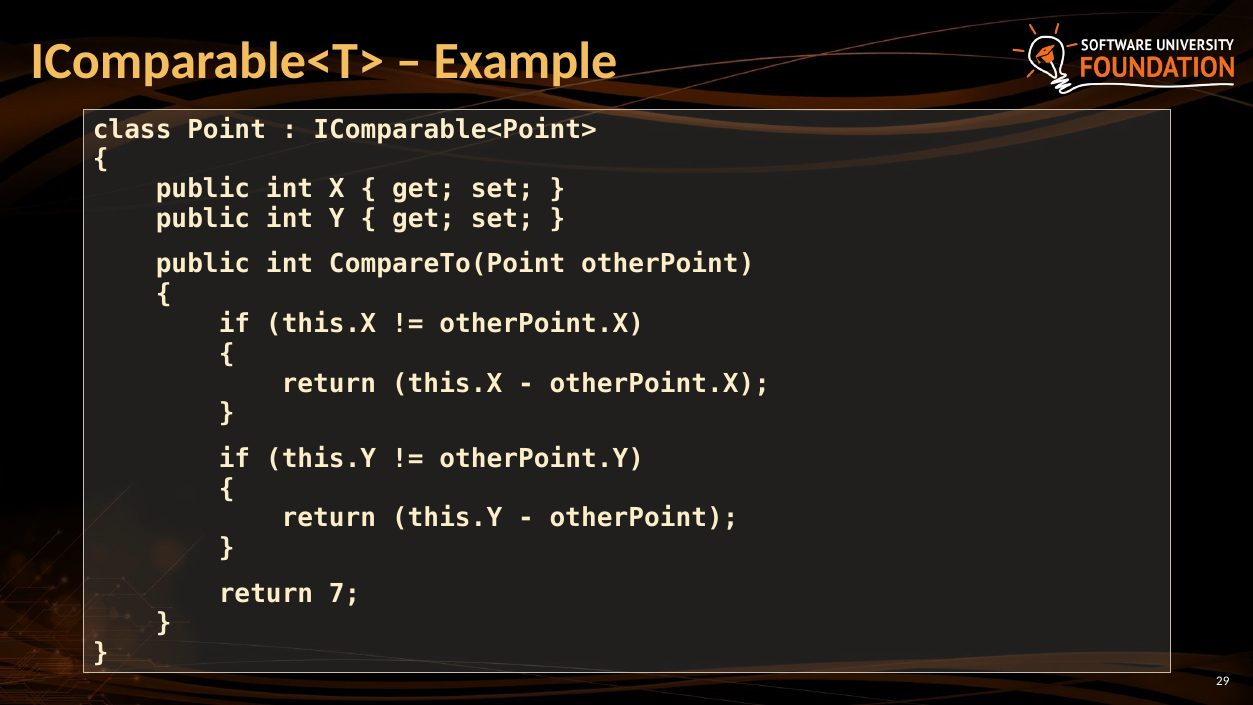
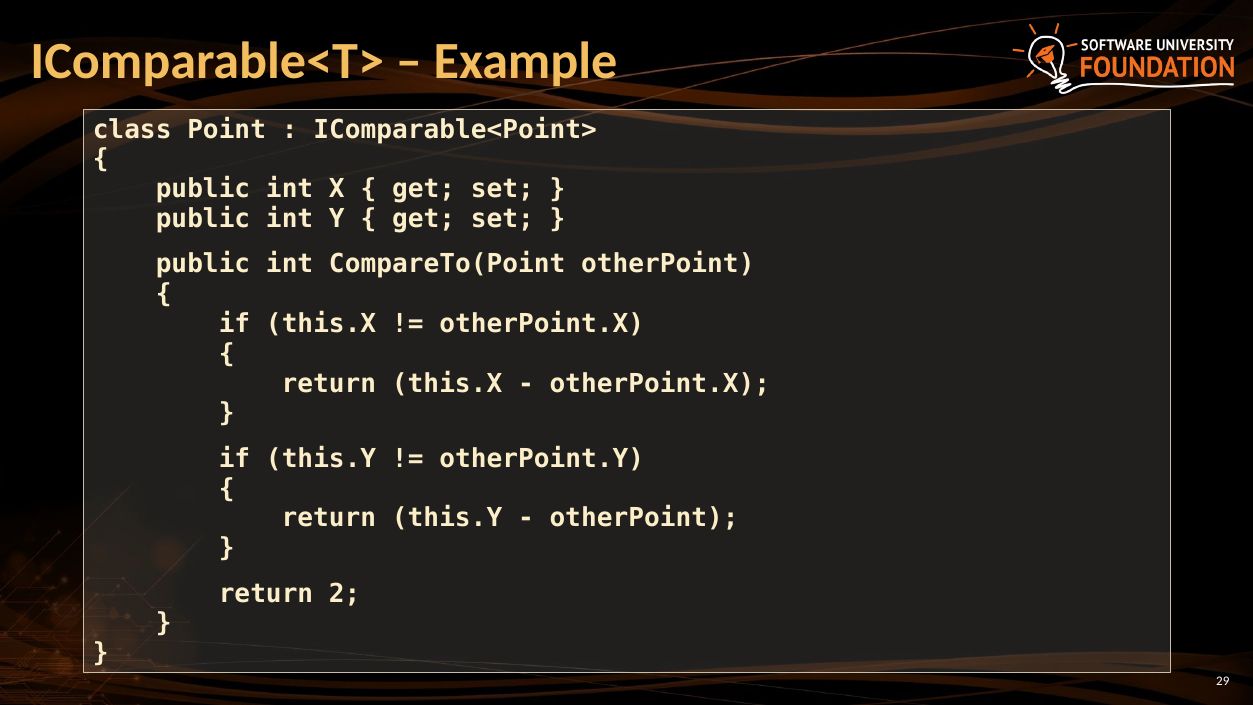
7: 7 -> 2 (345, 593)
